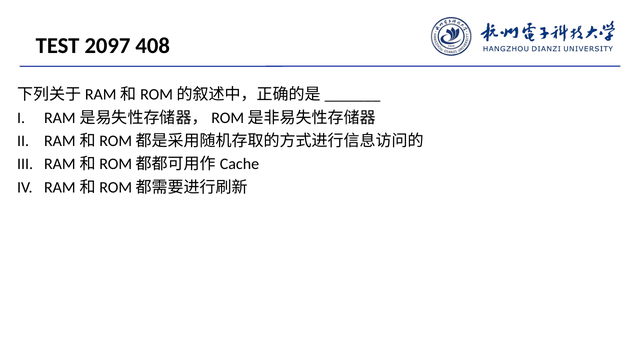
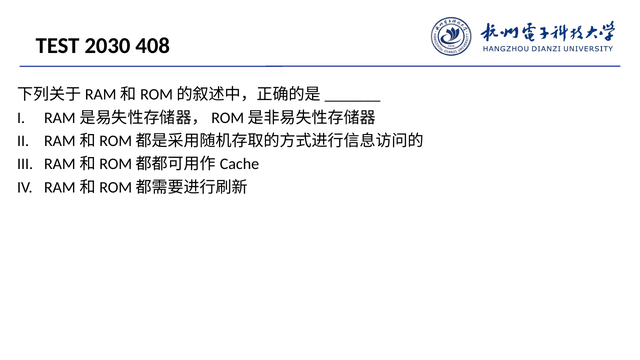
2097: 2097 -> 2030 (107, 46)
